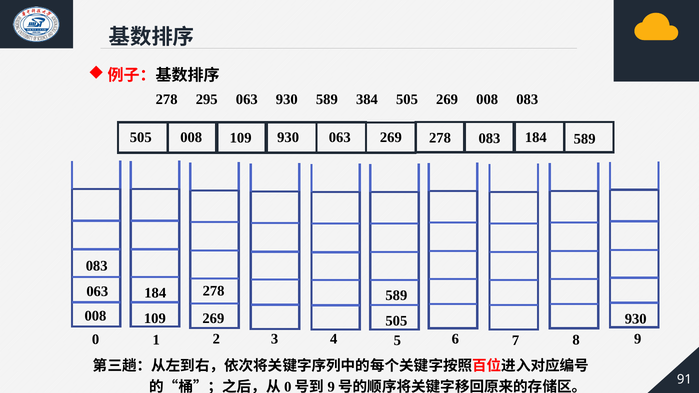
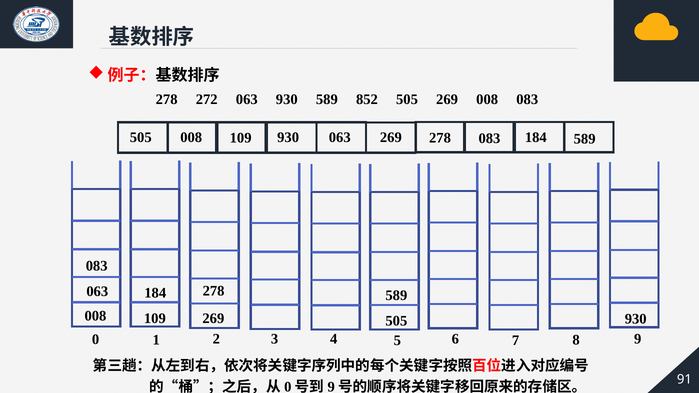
295: 295 -> 272 (207, 100)
384: 384 -> 852 (367, 100)
